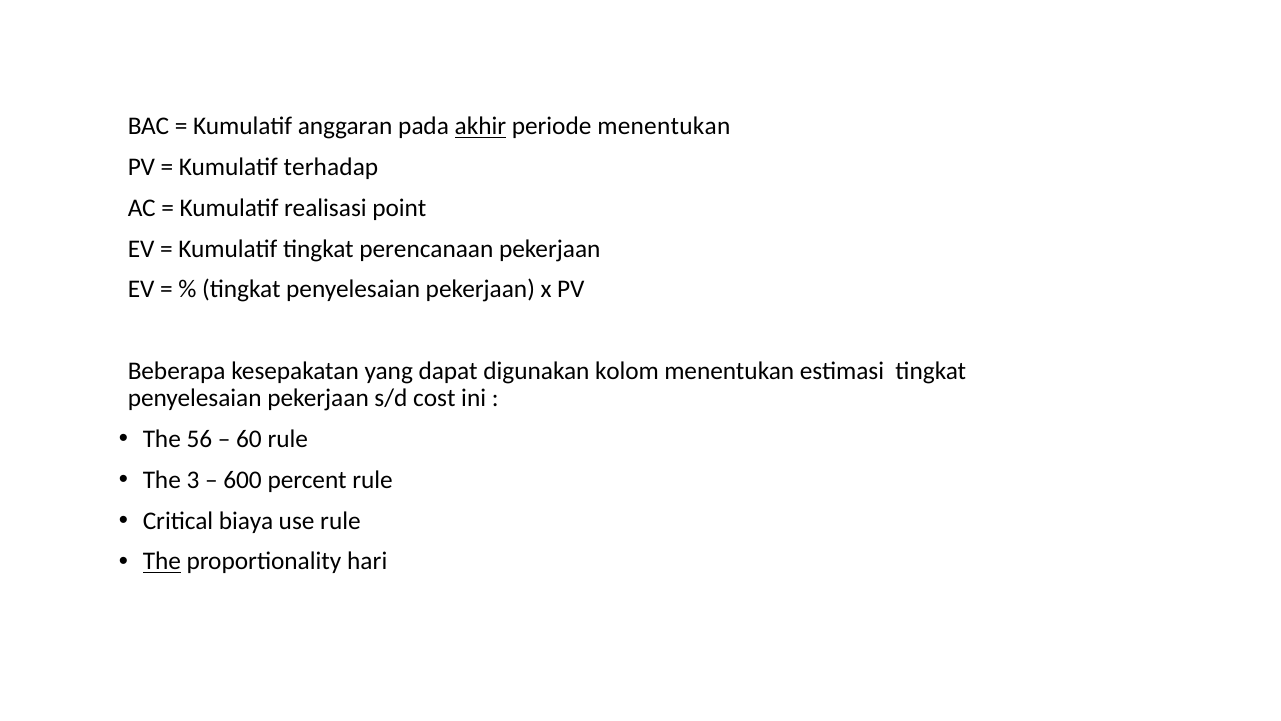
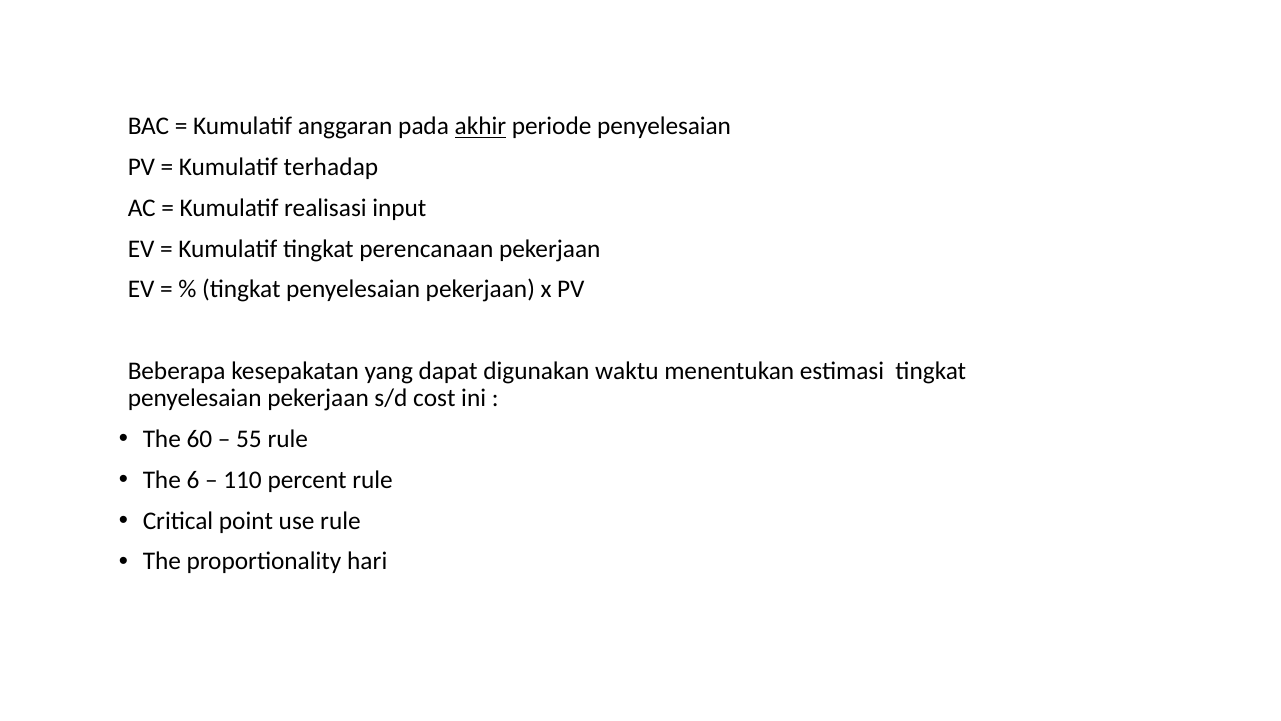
periode menentukan: menentukan -> penyelesaian (664, 126)
point: point -> input (399, 208)
kolom: kolom -> waktu (627, 371)
56: 56 -> 60 (199, 439)
60: 60 -> 55 (249, 439)
3: 3 -> 6 (193, 480)
600: 600 -> 110 (243, 480)
biaya: biaya -> point (246, 520)
The underline: present -> none (162, 561)
